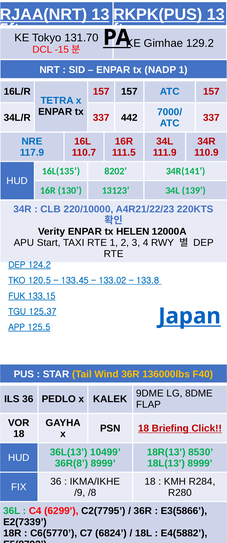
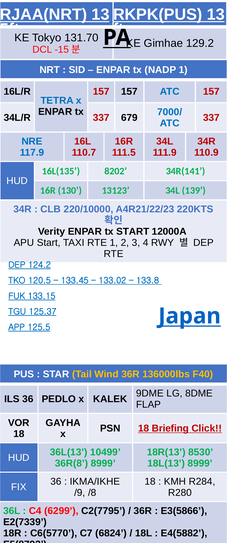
442: 442 -> 679 (129, 118)
tx HELEN: HELEN -> START (133, 232)
